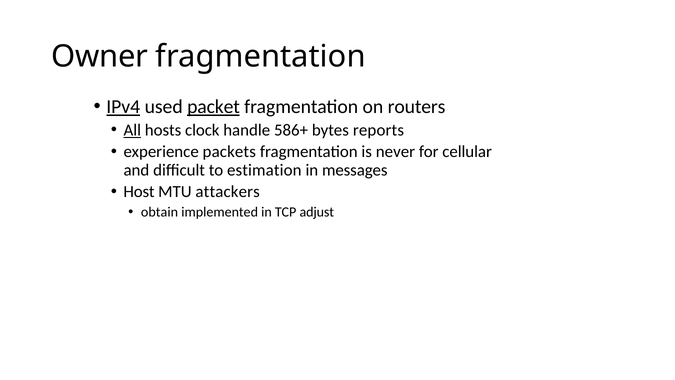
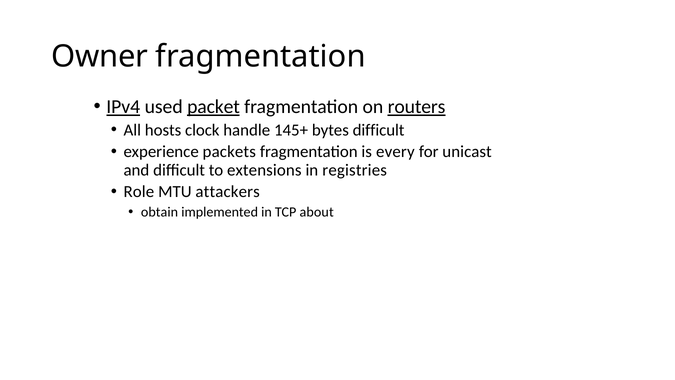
routers underline: none -> present (417, 107)
All underline: present -> none (132, 130)
586+: 586+ -> 145+ (291, 130)
bytes reports: reports -> difficult (379, 130)
never: never -> every (395, 152)
cellular: cellular -> unicast (467, 152)
estimation: estimation -> extensions (264, 170)
messages: messages -> registries (355, 170)
Host: Host -> Role (139, 192)
adjust: adjust -> about (317, 212)
